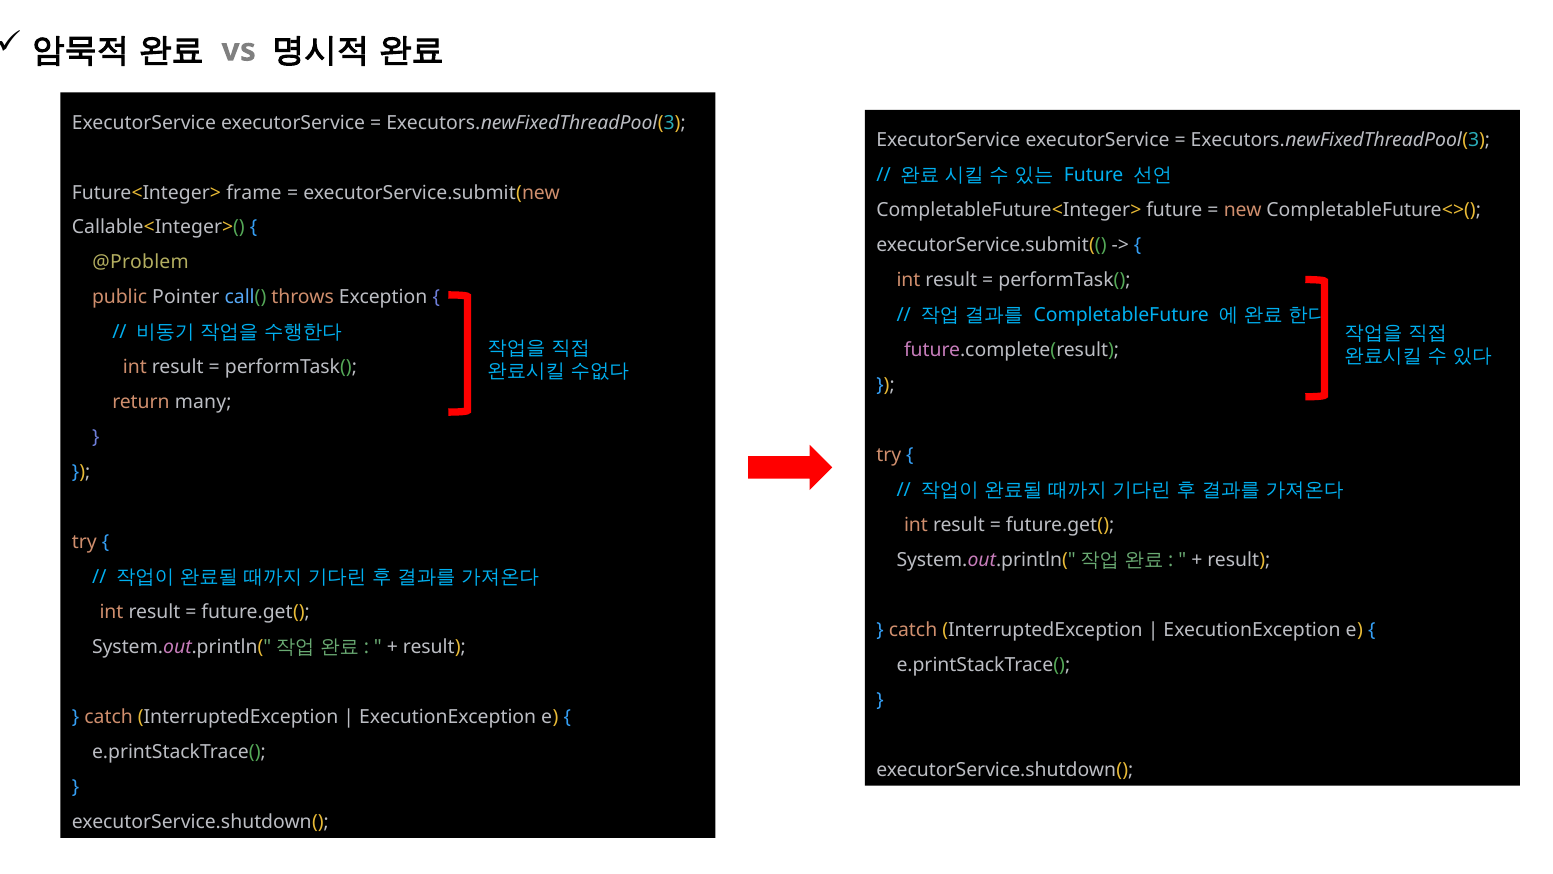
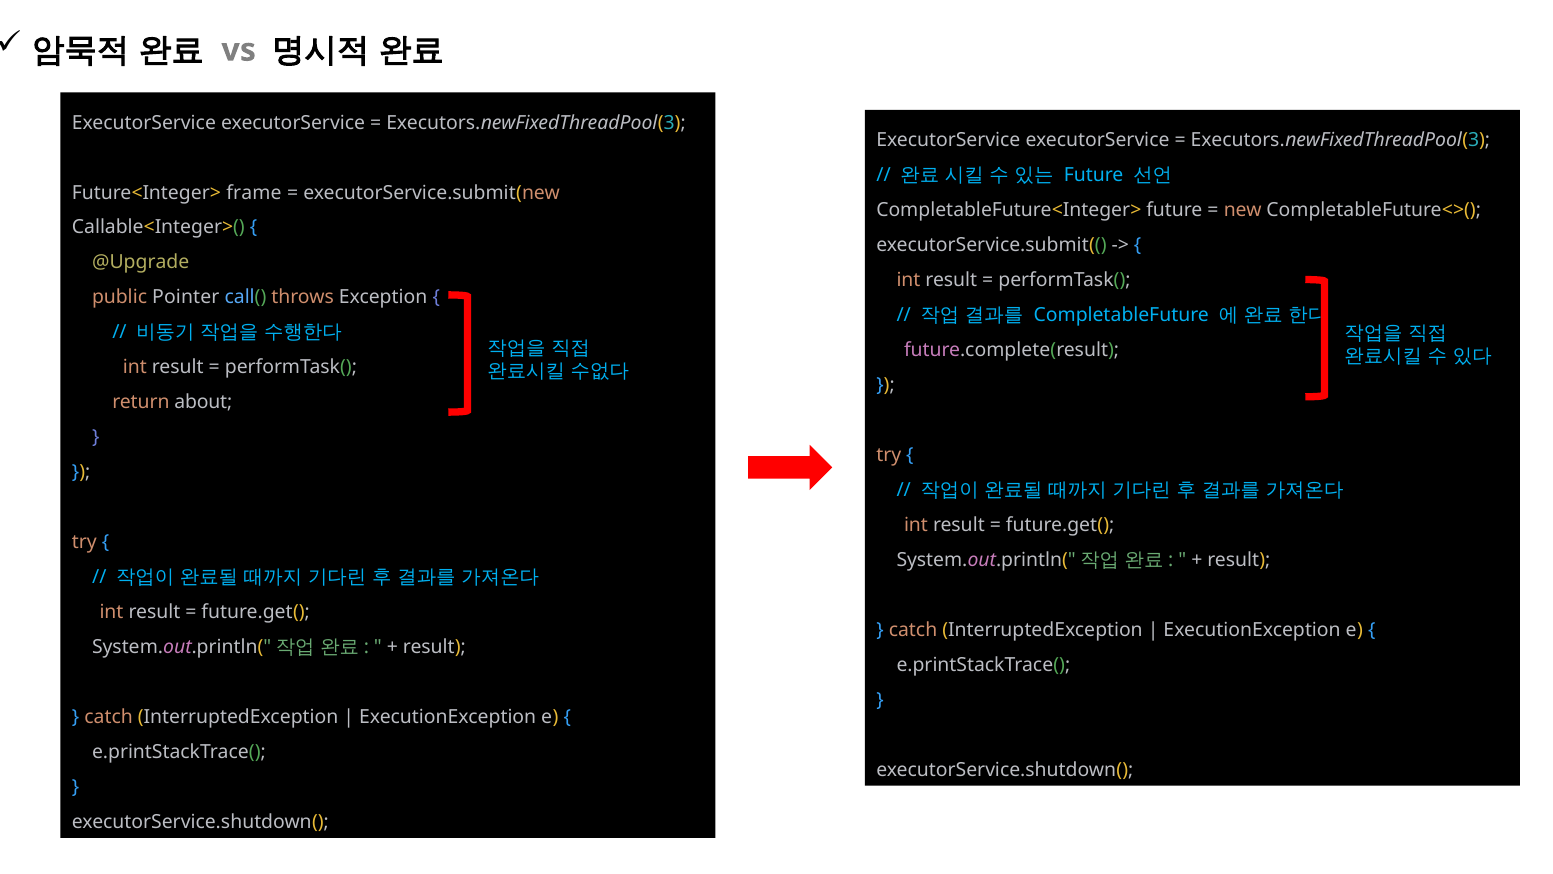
@Problem: @Problem -> @Upgrade (141, 262)
many: many -> about (203, 402)
